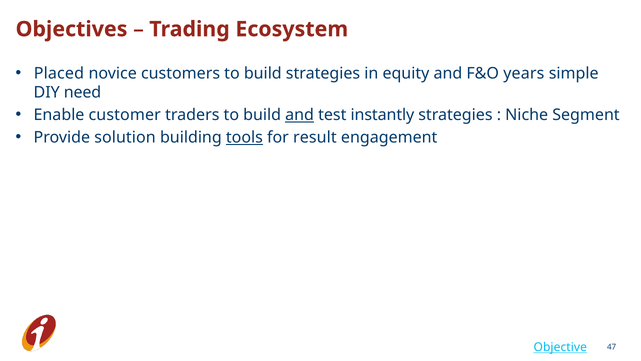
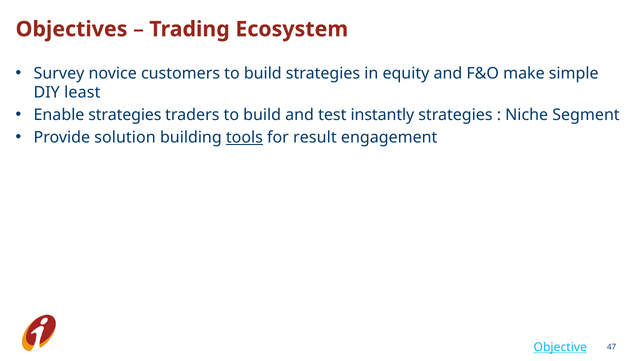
Placed: Placed -> Survey (59, 73)
years: years -> make (524, 73)
need: need -> least (82, 92)
Enable customer: customer -> strategies (125, 115)
and underline: present -> none (300, 115)
